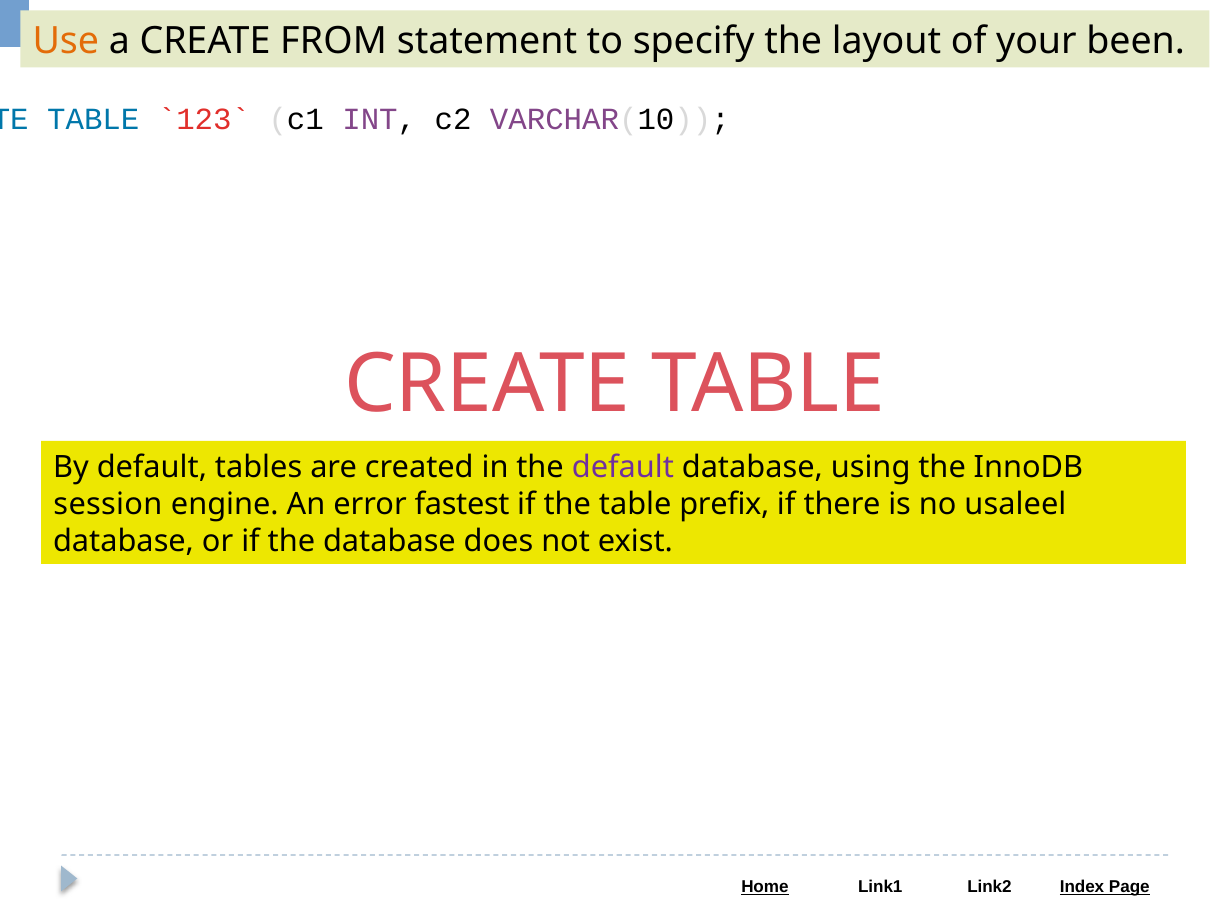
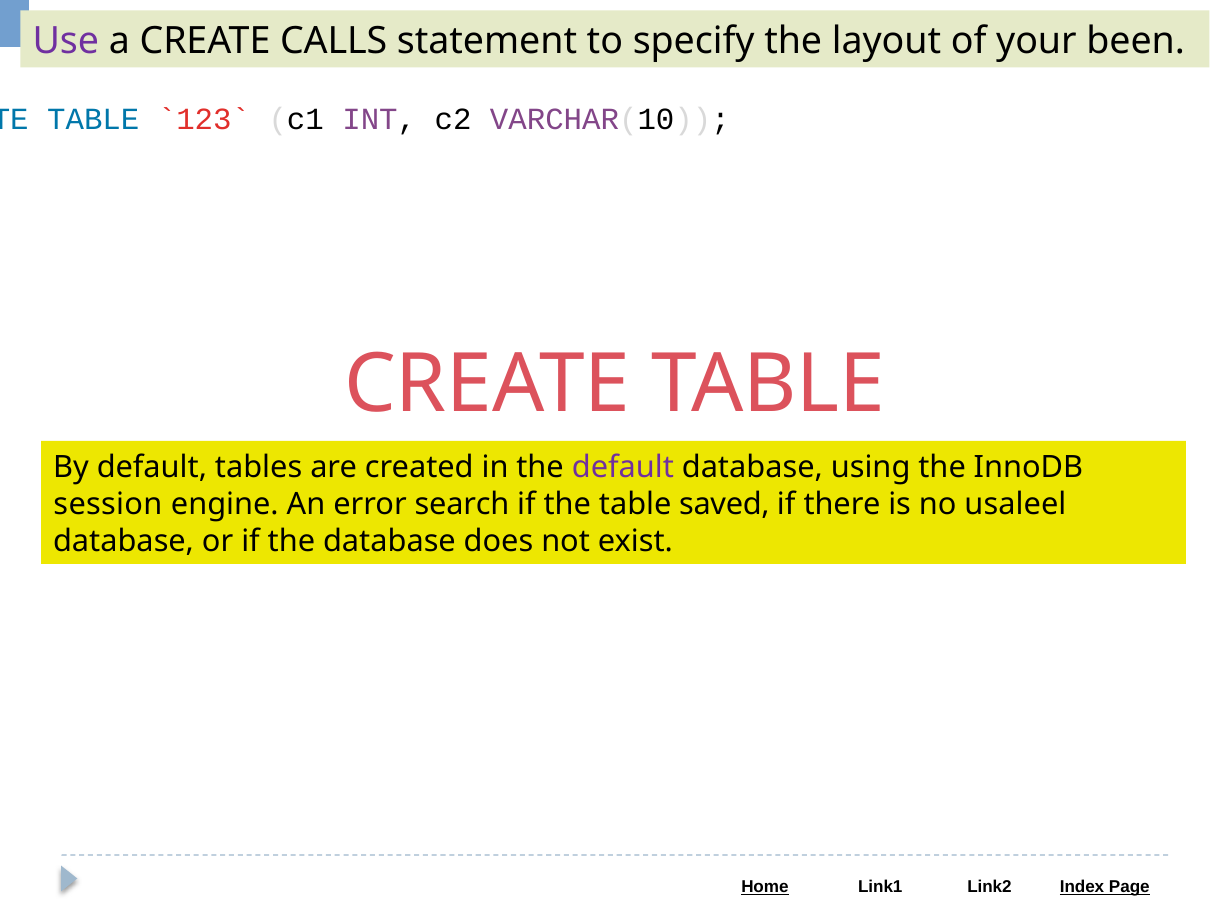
Use colour: orange -> purple (66, 41)
FROM: FROM -> CALLS (334, 41)
fastest: fastest -> search (462, 504)
prefix: prefix -> saved (724, 504)
